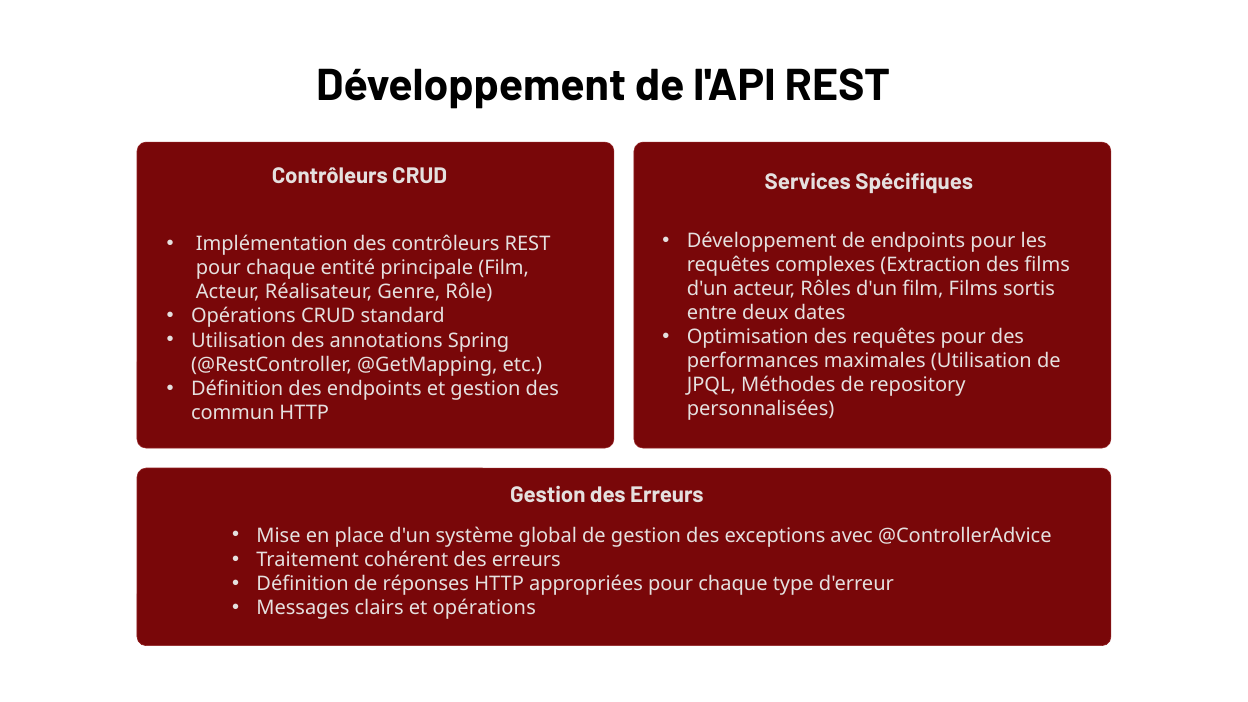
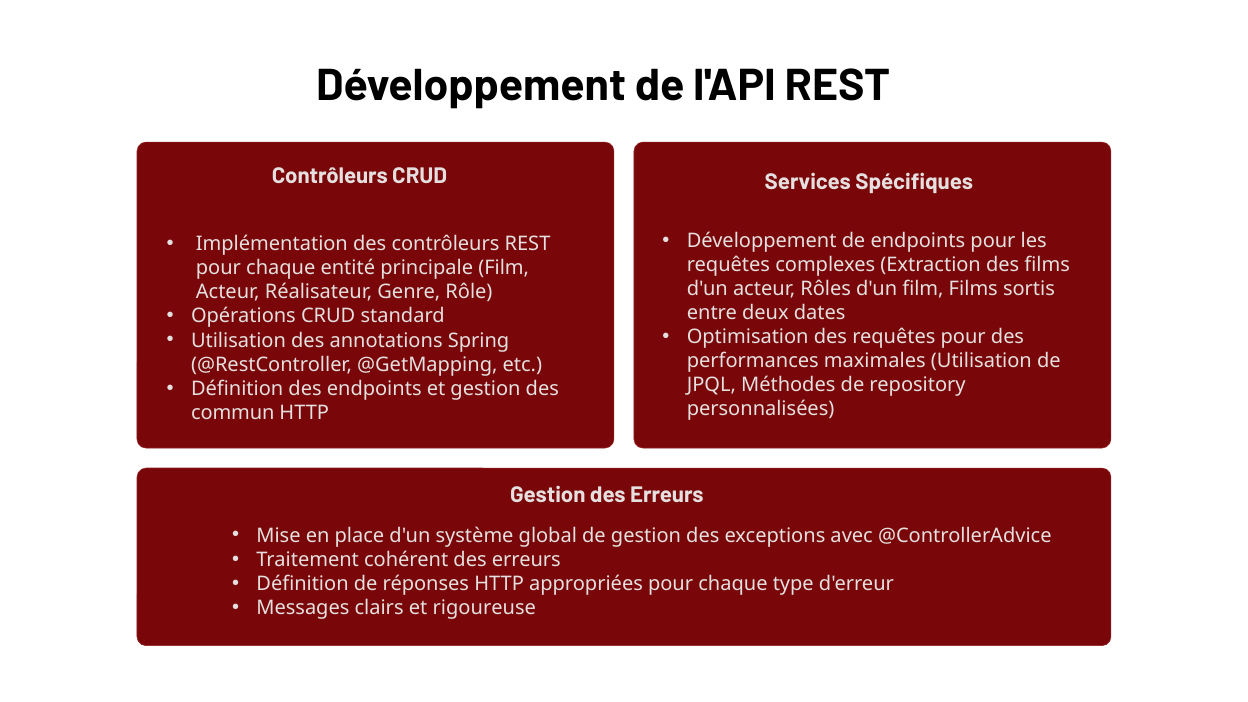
et opérations: opérations -> rigoureuse (484, 608)
